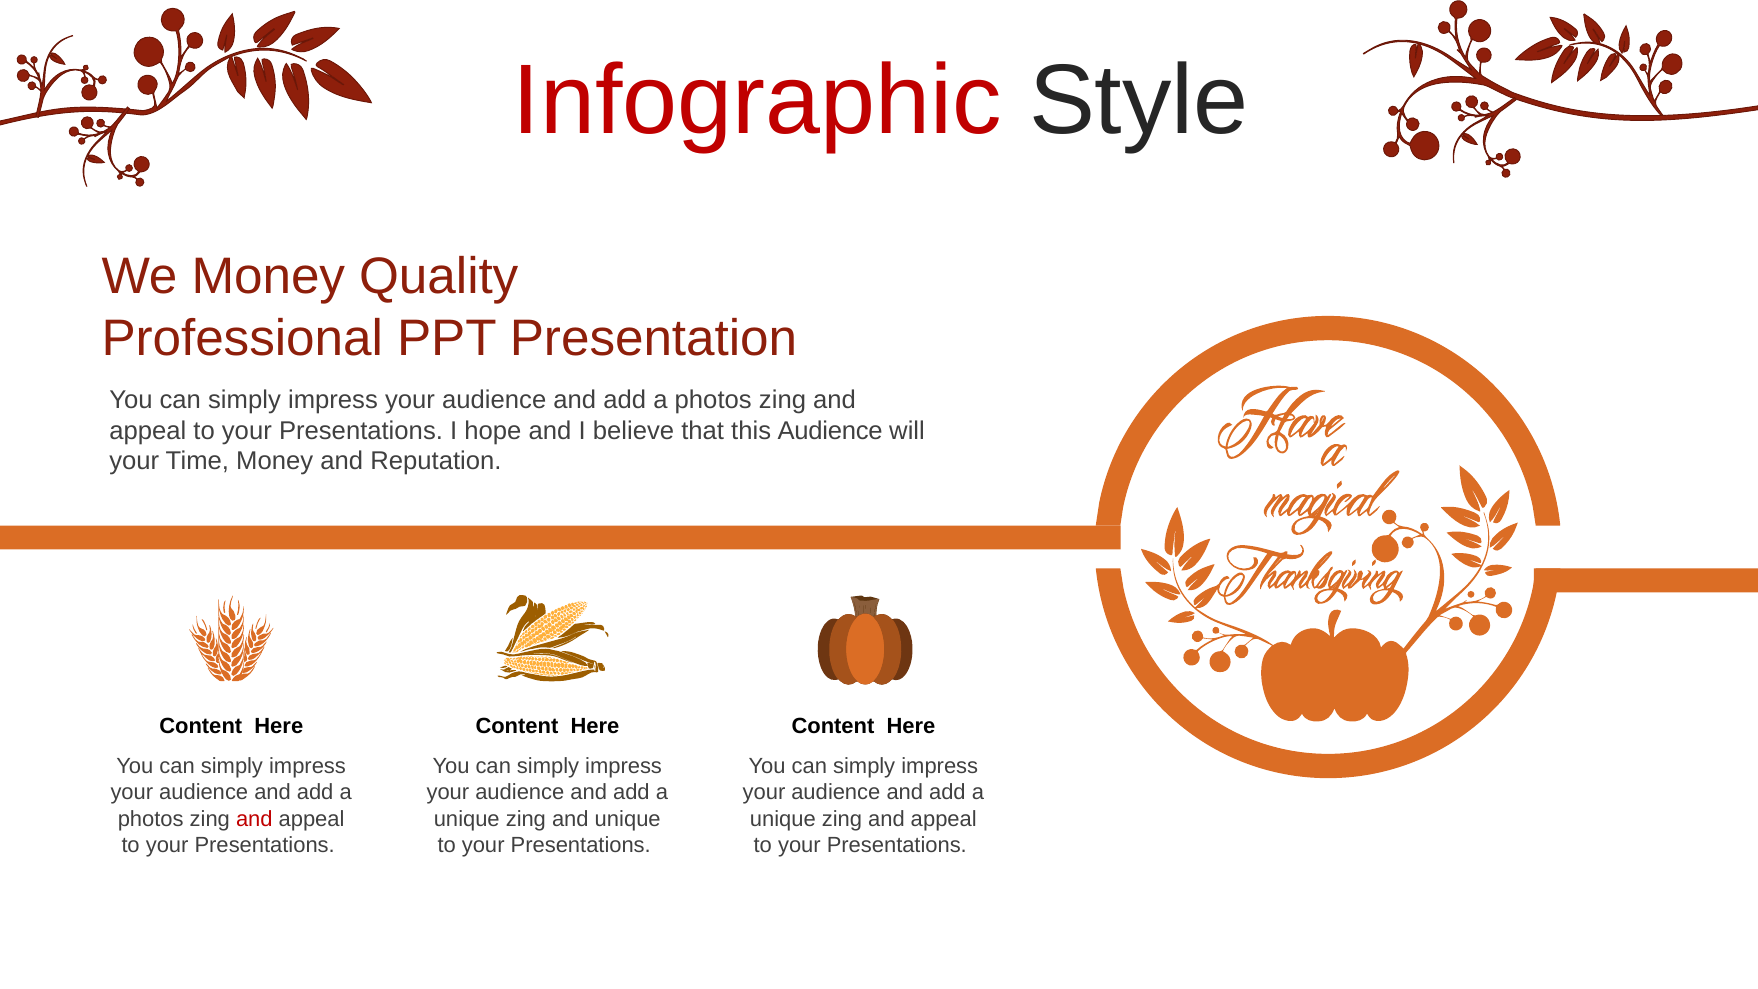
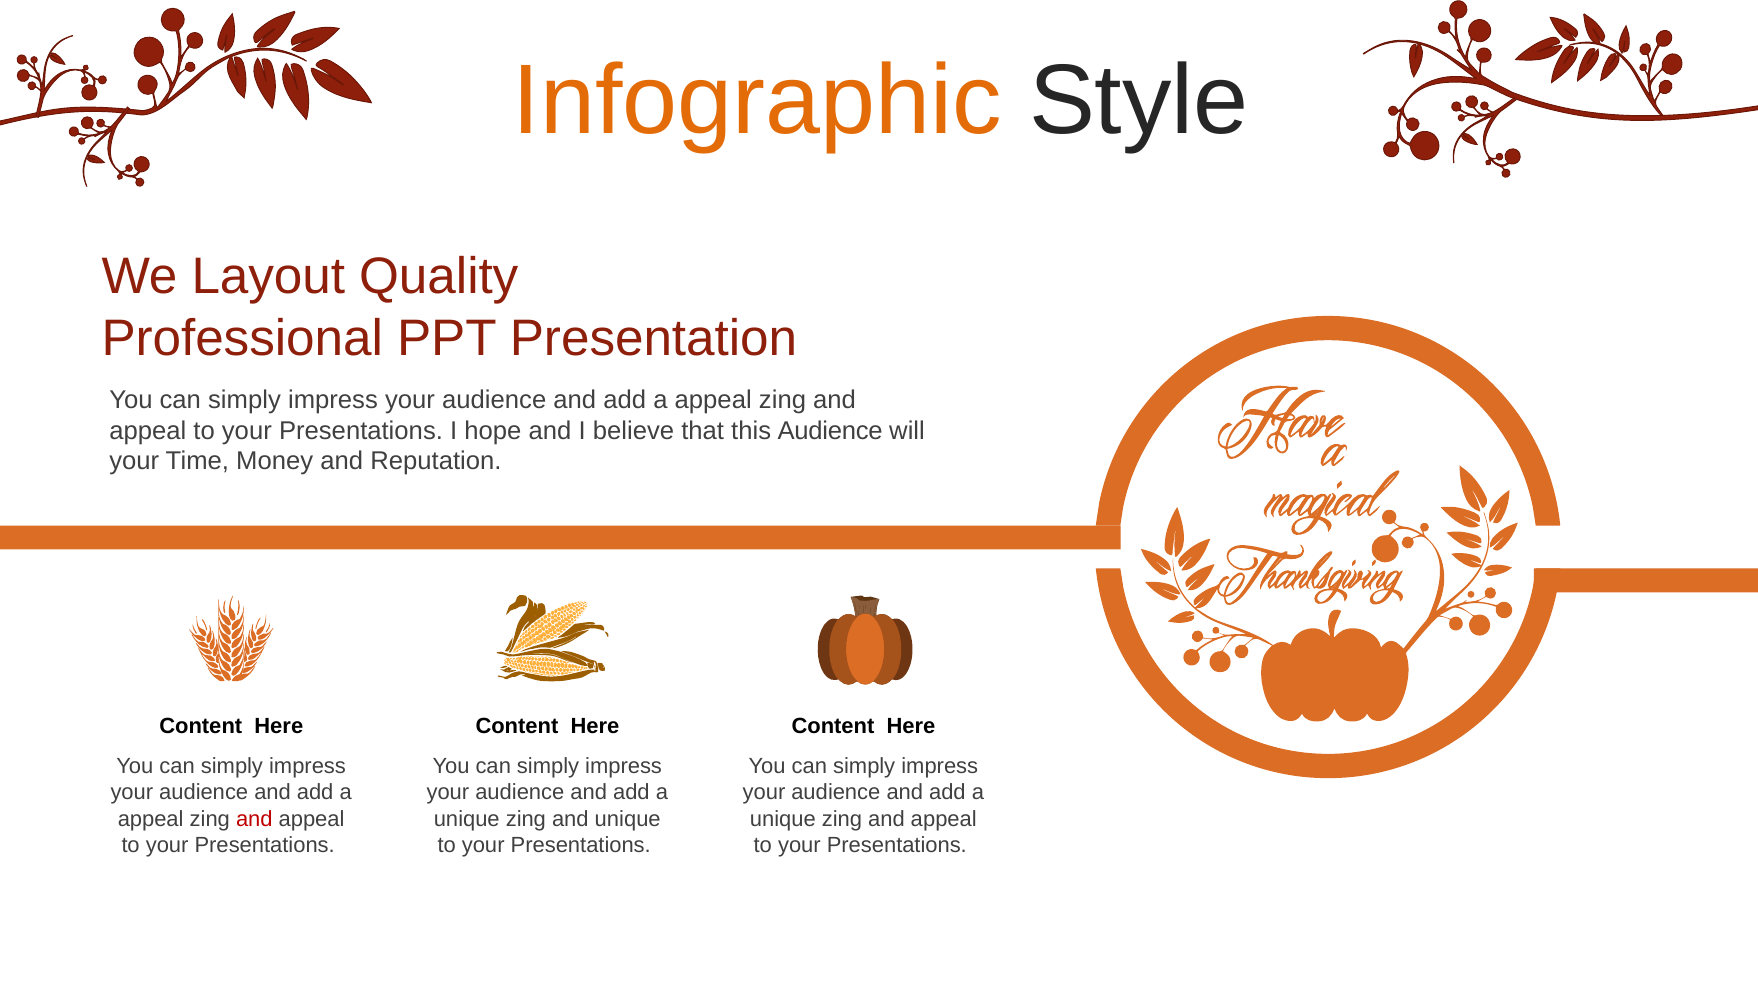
Infographic colour: red -> orange (757, 101)
We Money: Money -> Layout (268, 277)
photos: photos -> appeal (713, 400)
photos: photos -> appeal (151, 819)
